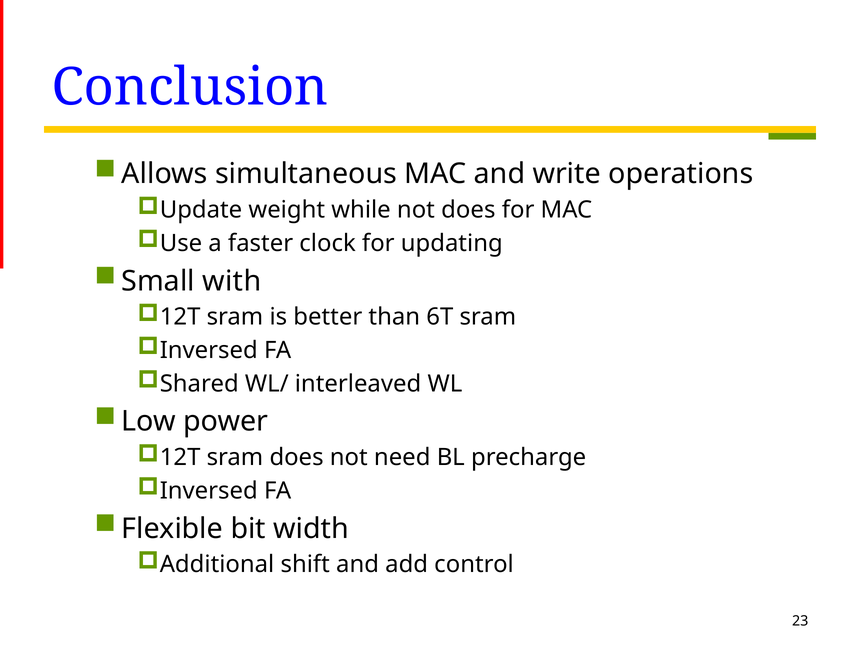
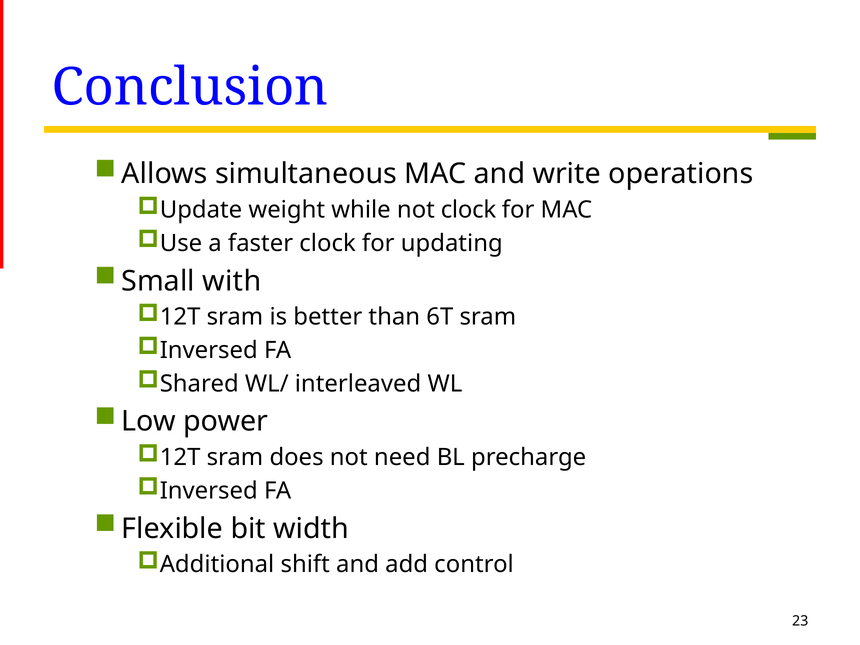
not does: does -> clock (468, 210)
